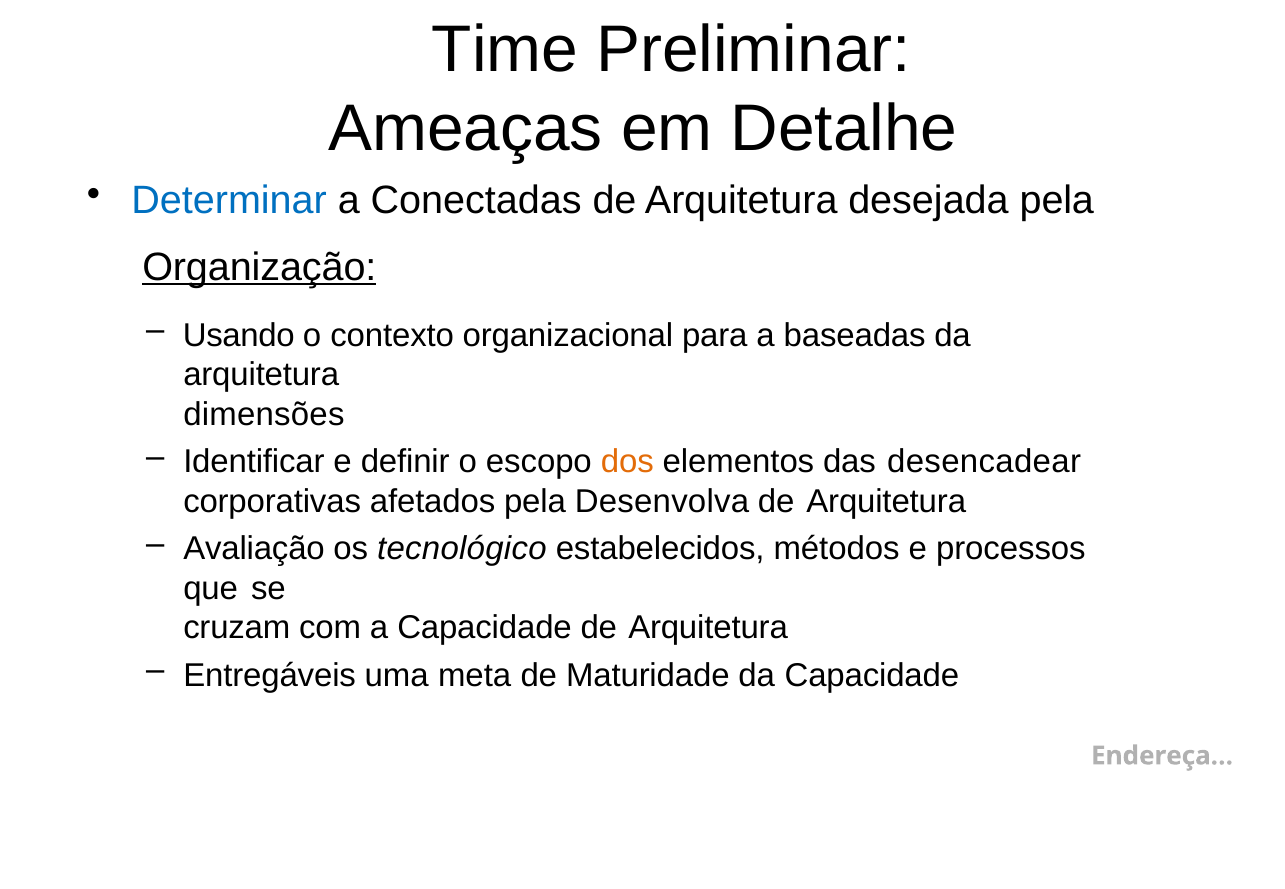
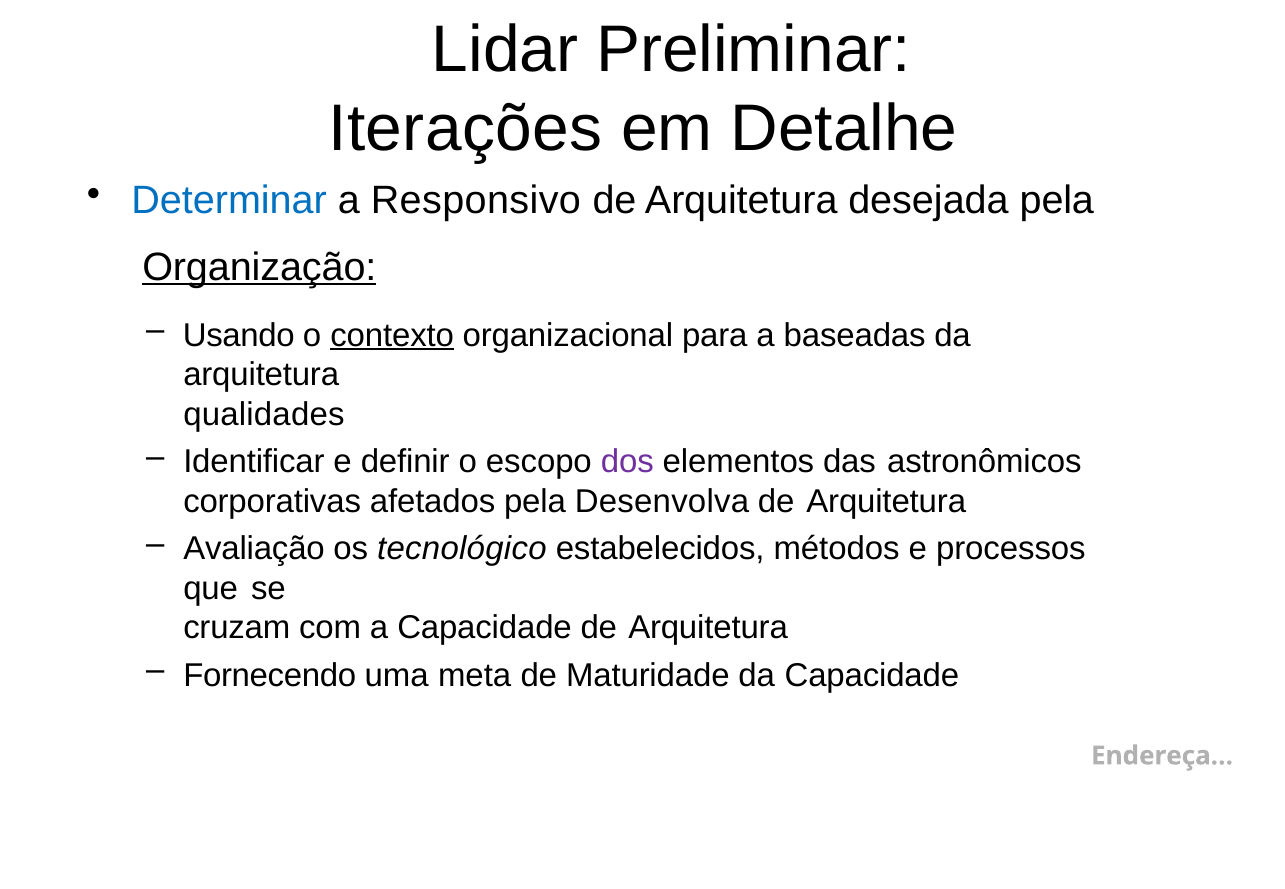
Time: Time -> Lidar (505, 50)
Ameaças: Ameaças -> Iterações (465, 129)
Conectadas: Conectadas -> Responsivo (476, 201)
contexto underline: none -> present (392, 336)
dimensões: dimensões -> qualidades (264, 415)
dos colour: orange -> purple (627, 462)
desencadear: desencadear -> astronômicos (984, 462)
Entregáveis: Entregáveis -> Fornecendo (270, 676)
